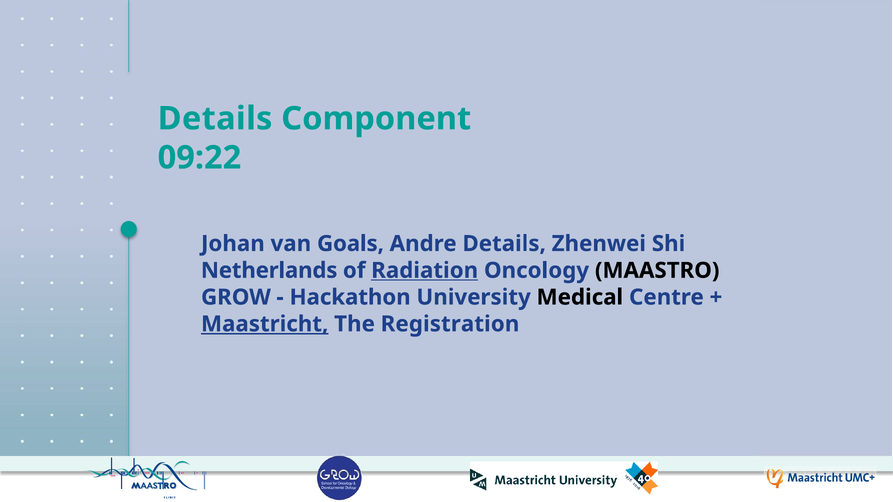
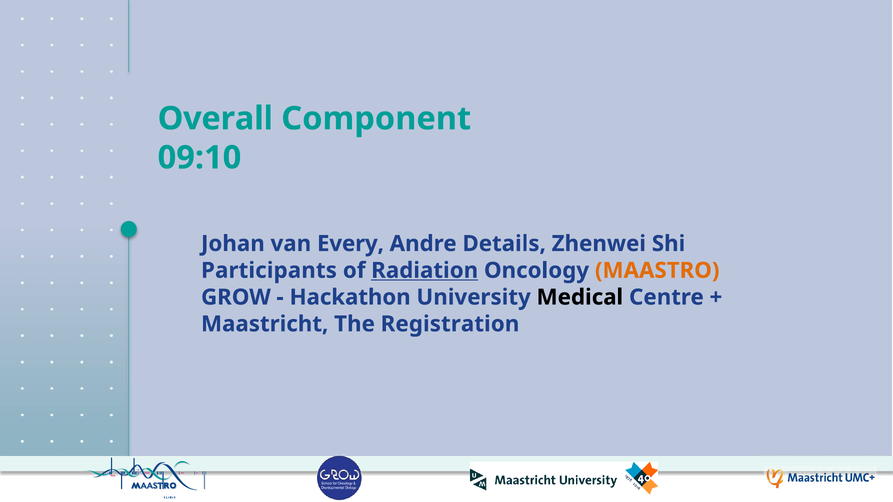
Details: Details -> Overall (215, 119)
09:22: 09:22 -> 09:10 (199, 158)
Goals: Goals -> Every (350, 244)
Netherlands: Netherlands -> Participants (269, 271)
MAASTRO colour: black -> orange (657, 271)
Maastricht underline: present -> none (265, 324)
